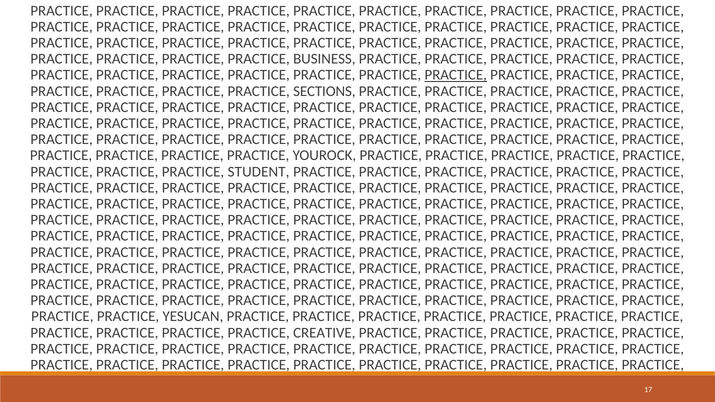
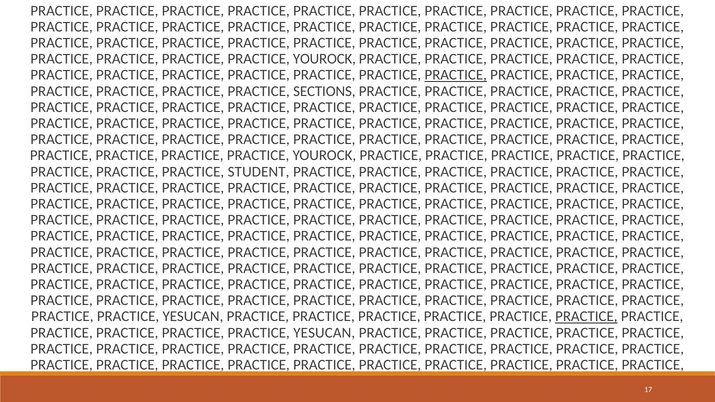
BUSINESS: BUSINESS -> YOUROCK (324, 59)
PRACTICE underline: none -> present (586, 317)
CREATIVE: CREATIVE -> YESUCAN (324, 333)
